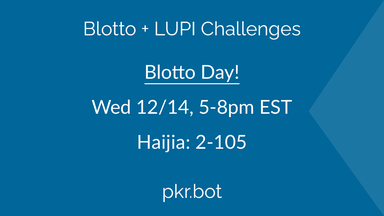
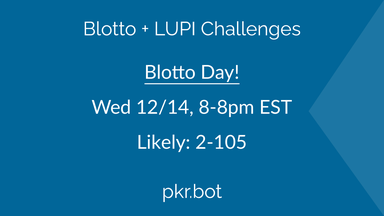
5-8pm: 5-8pm -> 8-8pm (227, 107)
Haijia: Haijia -> Likely (164, 142)
